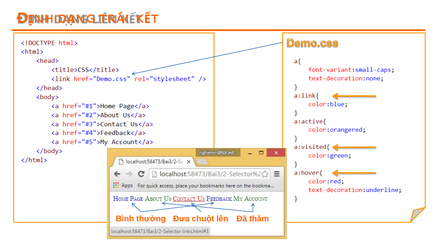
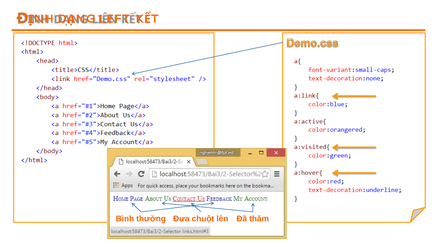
TRÁI: TRÁI -> LEFT (114, 19)
